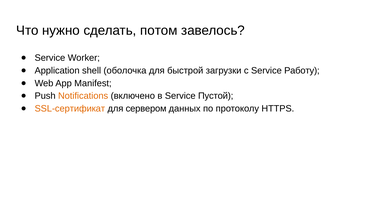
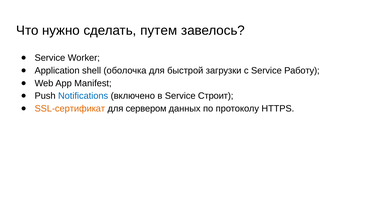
потом: потом -> путем (159, 30)
Notifications colour: orange -> blue (83, 96)
Пустой: Пустой -> Строит (216, 96)
